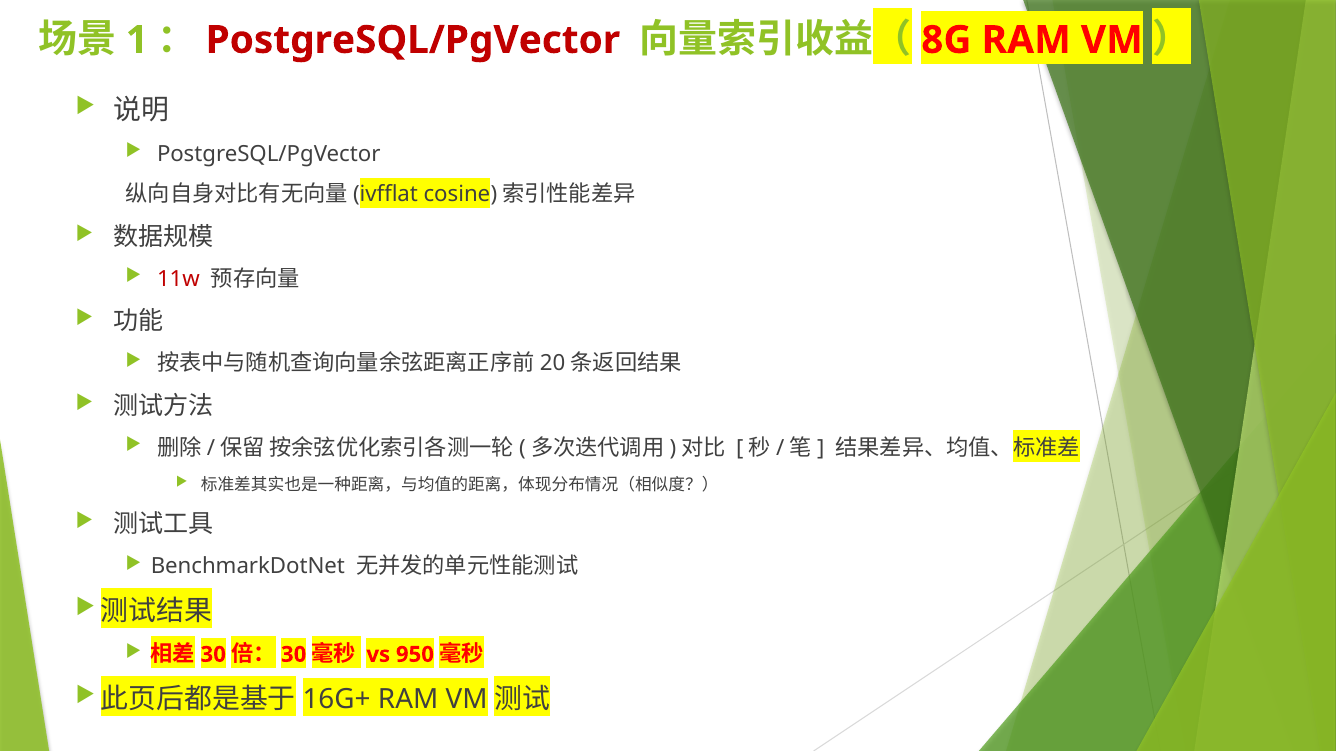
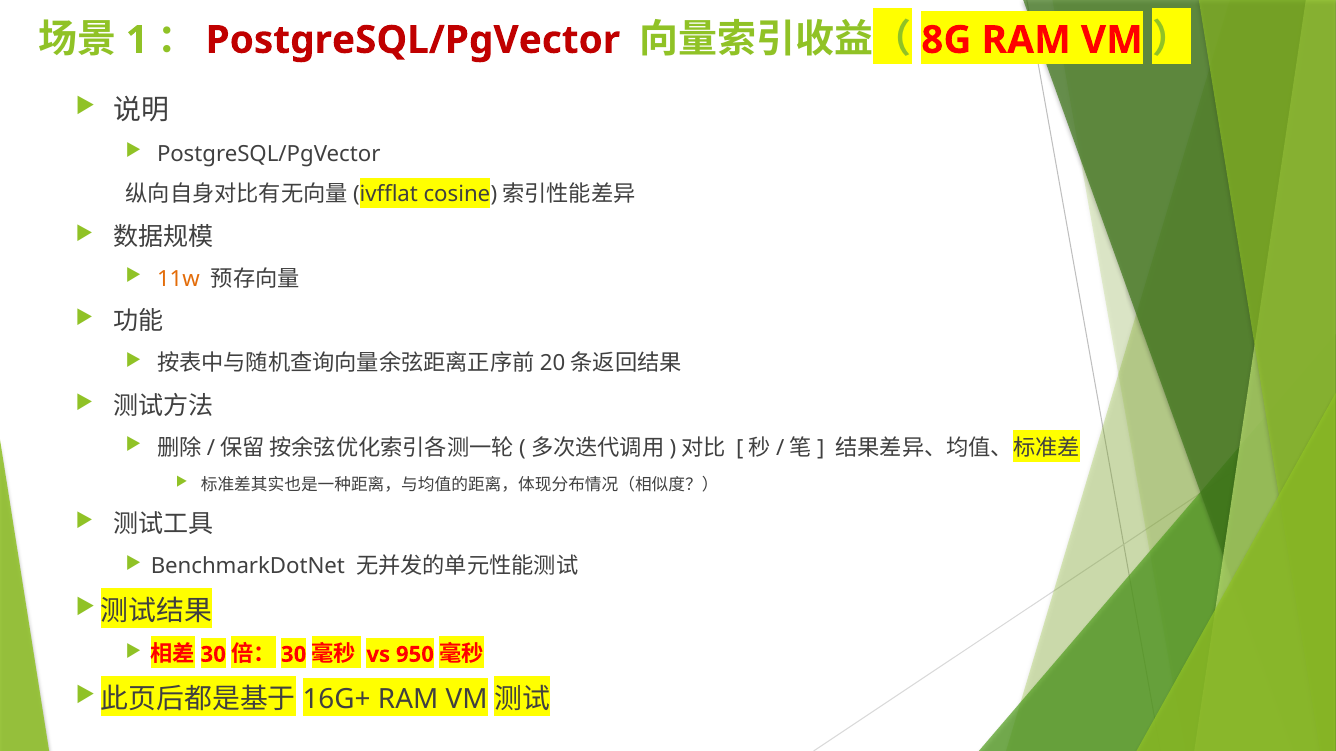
11w colour: red -> orange (178, 279)
